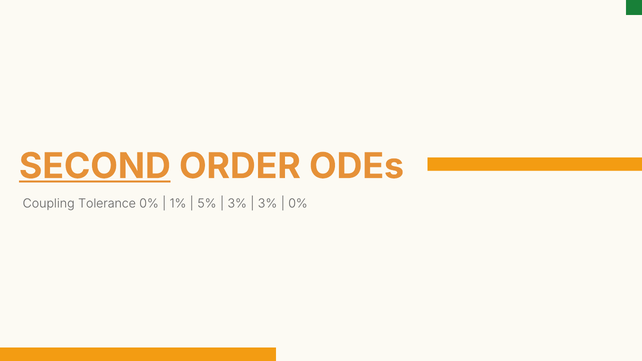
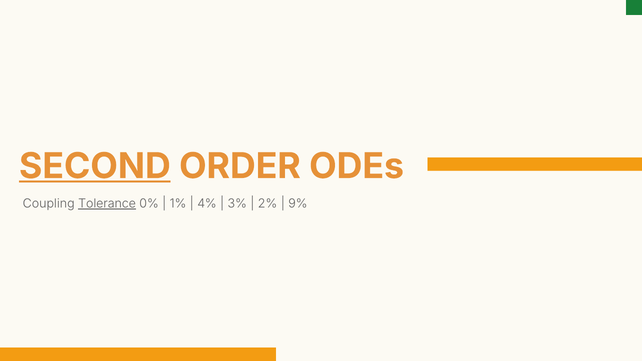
Tolerance underline: none -> present (107, 204)
5%: 5% -> 4% (207, 204)
3%: 3% -> 2% (268, 204)
0%: 0% -> 9% (298, 204)
